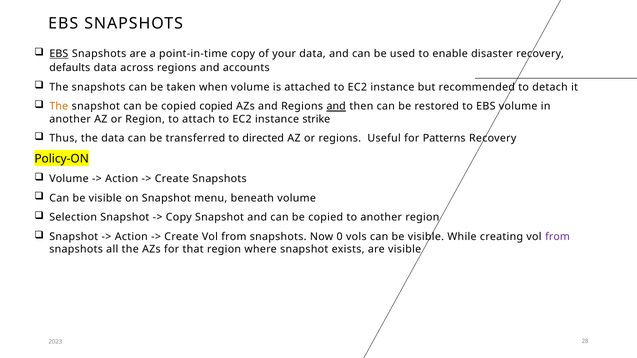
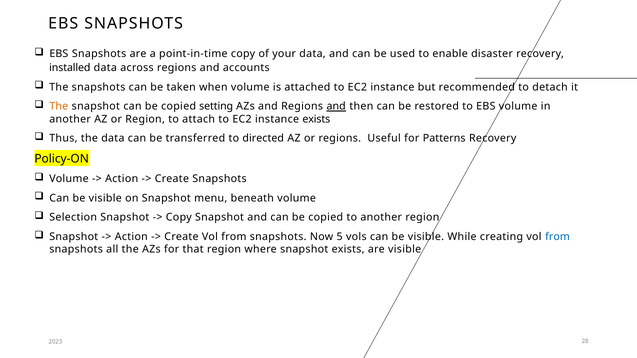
EBS underline: present -> none (59, 54)
defaults: defaults -> installed (70, 68)
copied copied: copied -> setting (216, 107)
instance strike: strike -> exists (316, 119)
0: 0 -> 5 (340, 237)
from colour: purple -> blue (557, 237)
